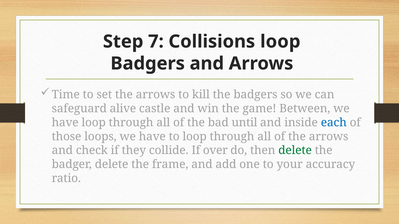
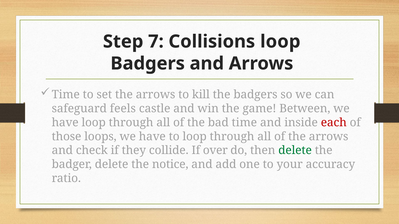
alive: alive -> feels (123, 109)
bad until: until -> time (244, 123)
each colour: blue -> red (334, 123)
frame: frame -> notice (170, 165)
